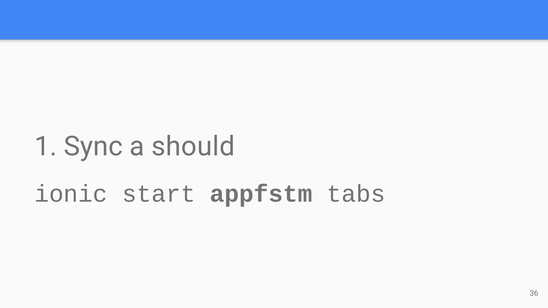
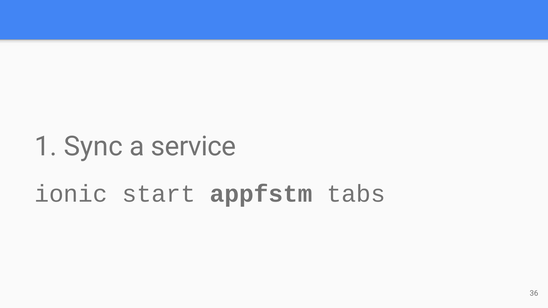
should: should -> service (194, 147)
